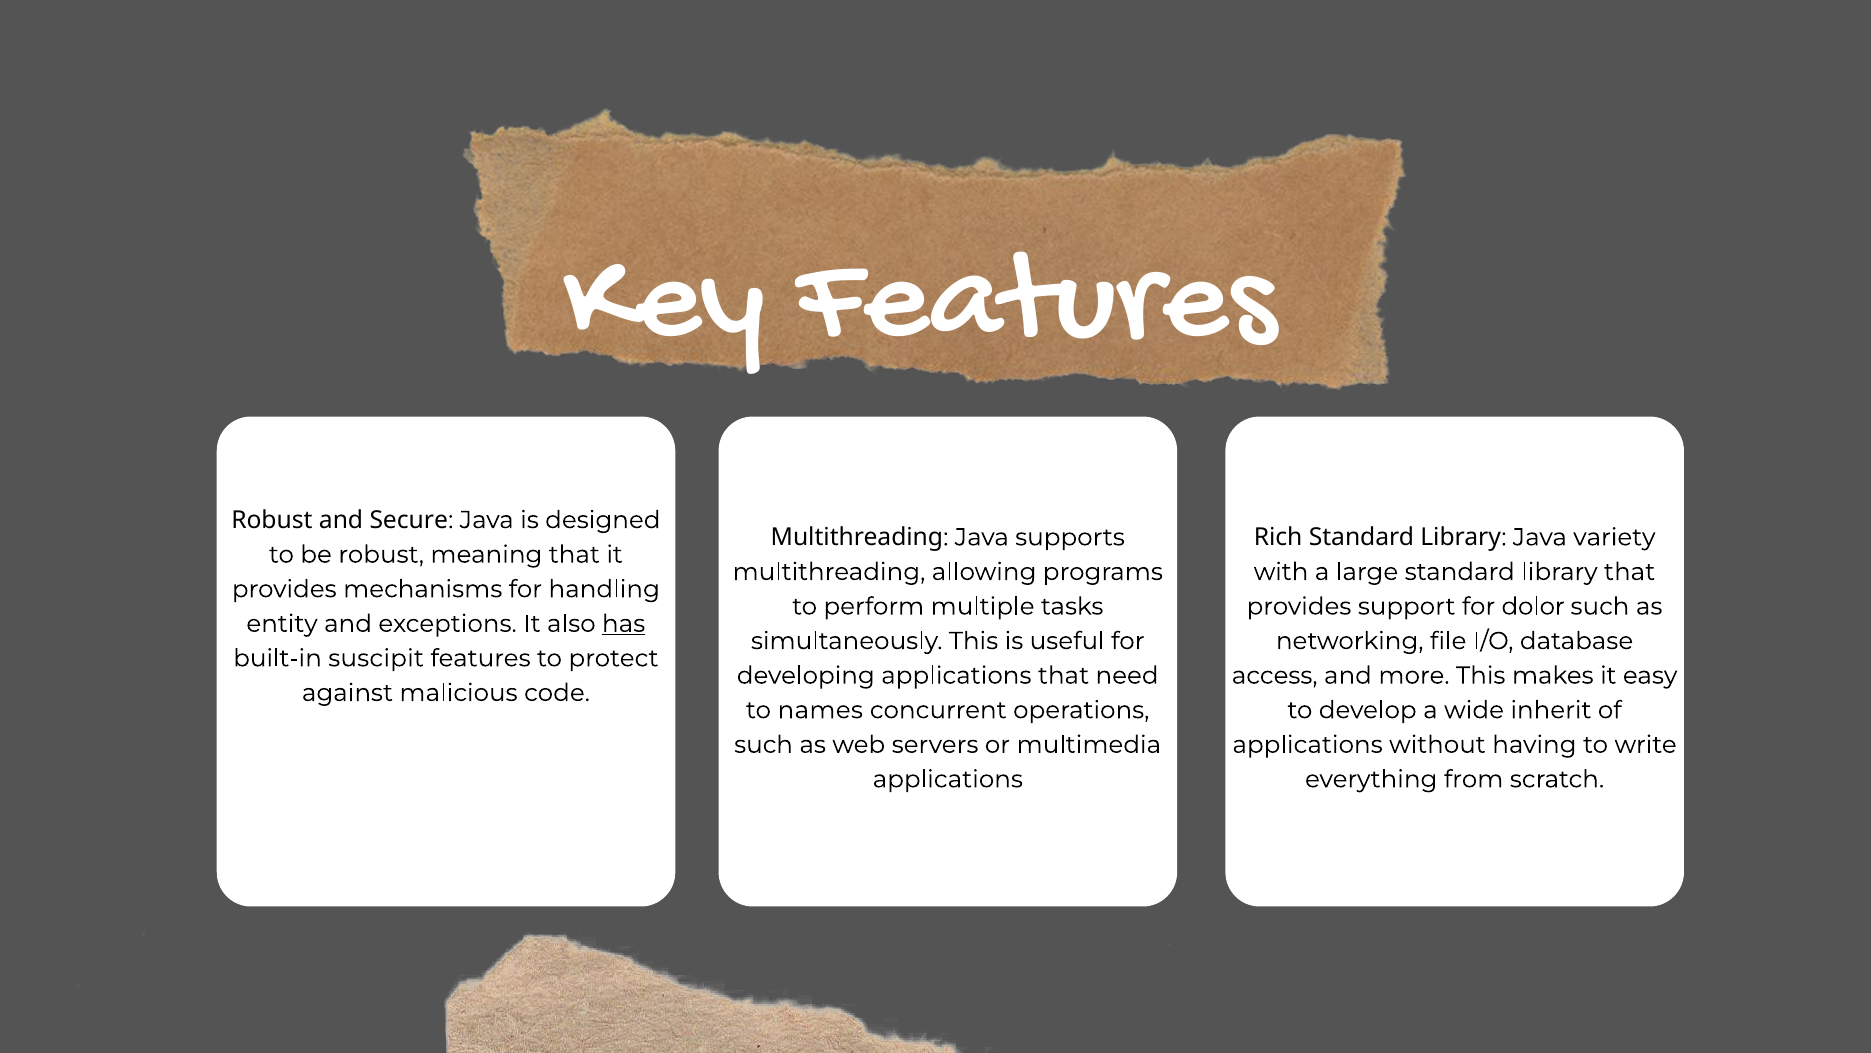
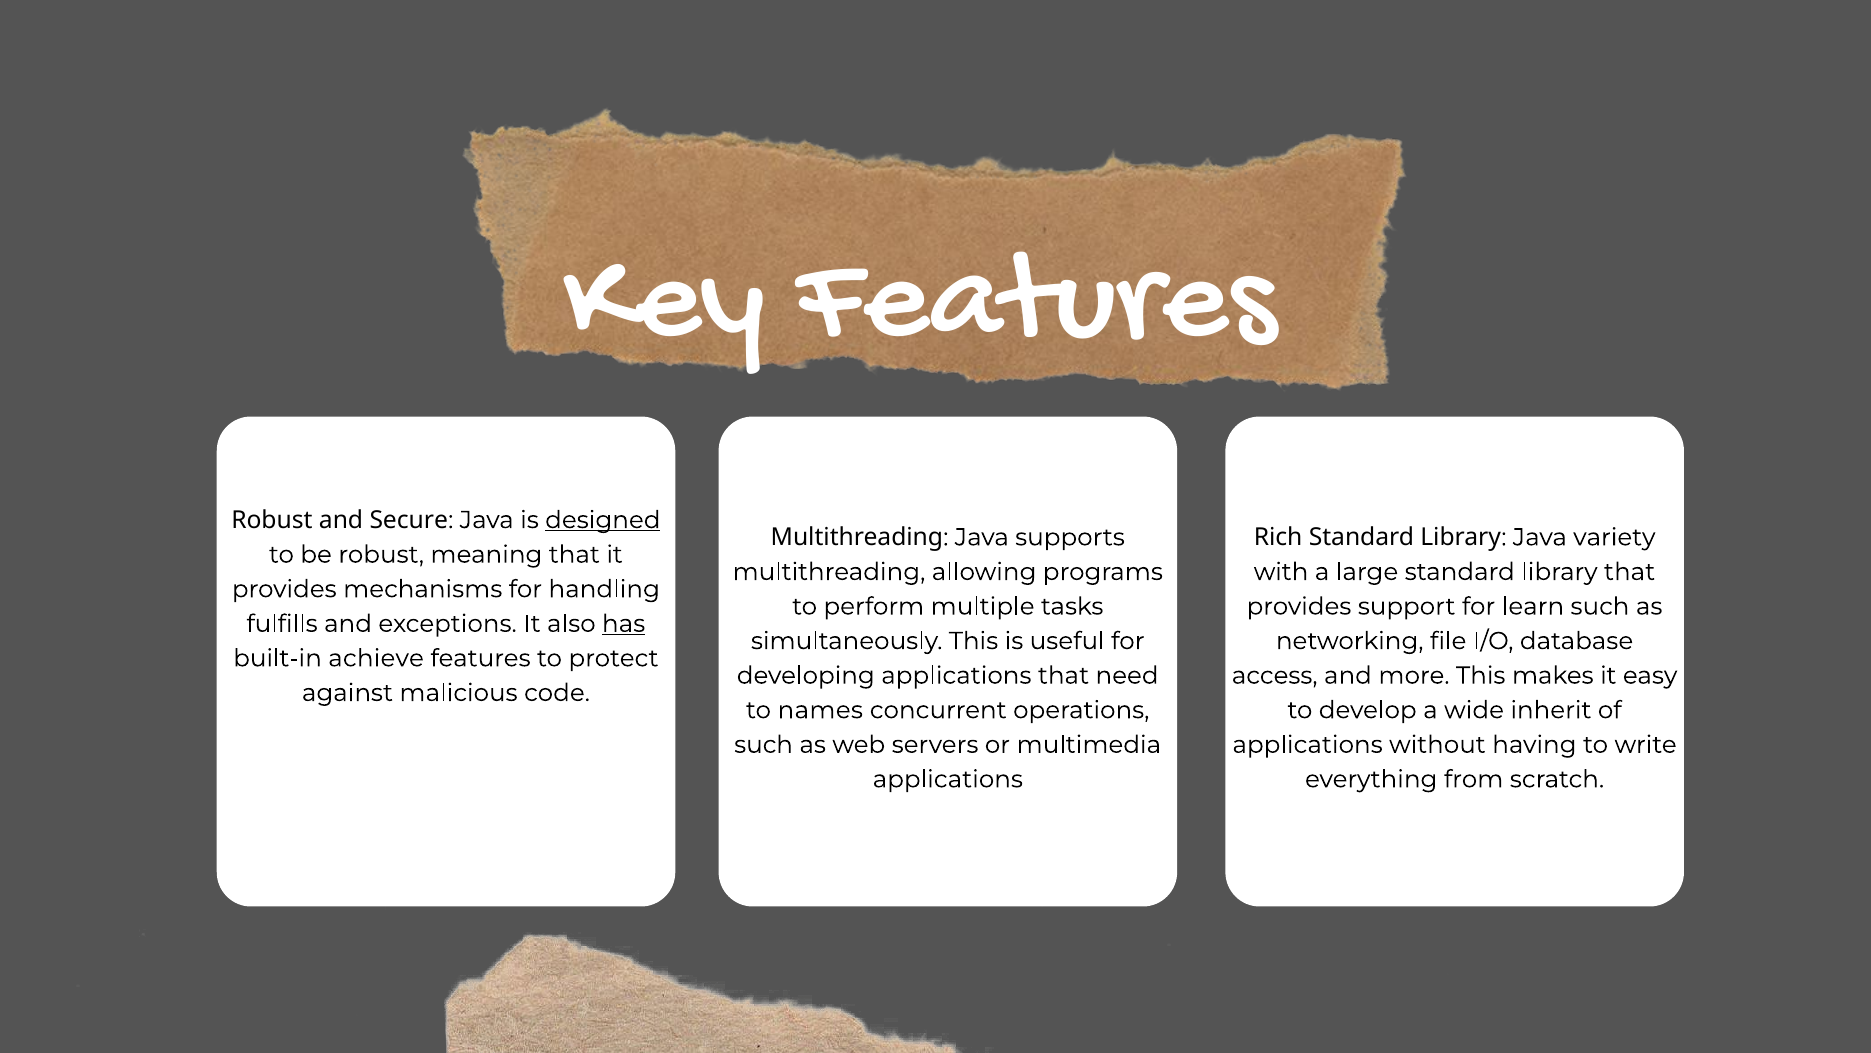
designed underline: none -> present (603, 520)
for dolor: dolor -> learn (1533, 606)
entity: entity -> fulfills (282, 623)
built-in suscipit: suscipit -> achieve (376, 658)
